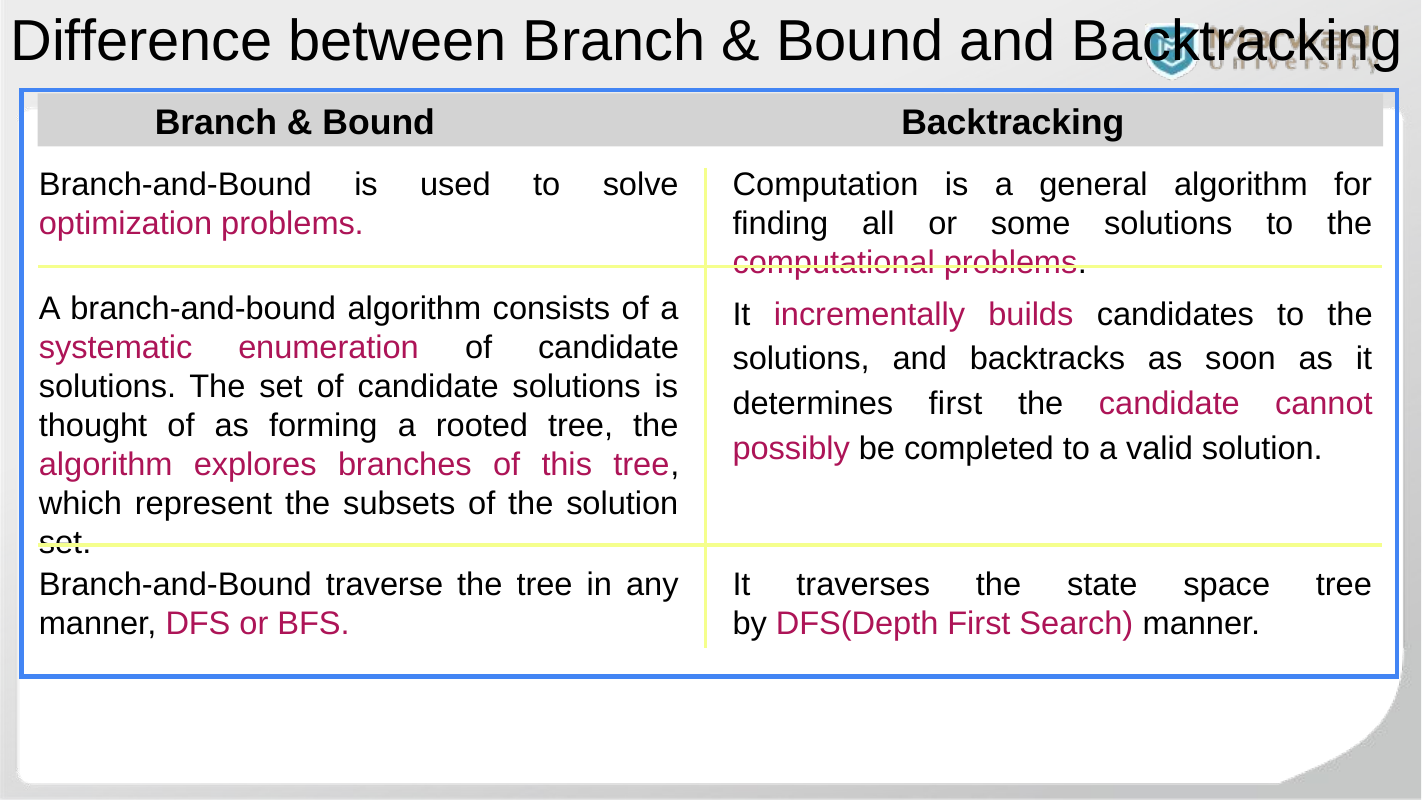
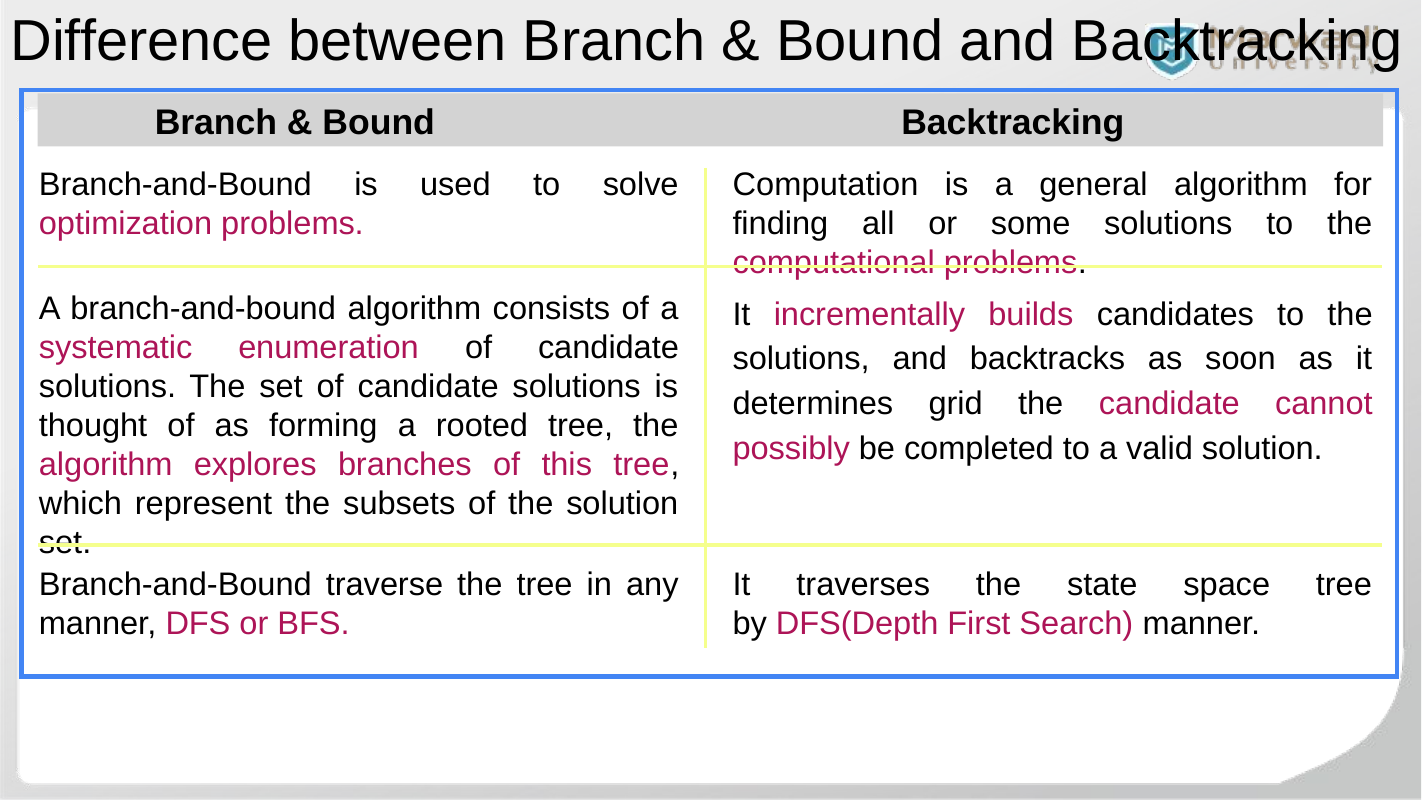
determines first: first -> grid (956, 404)
